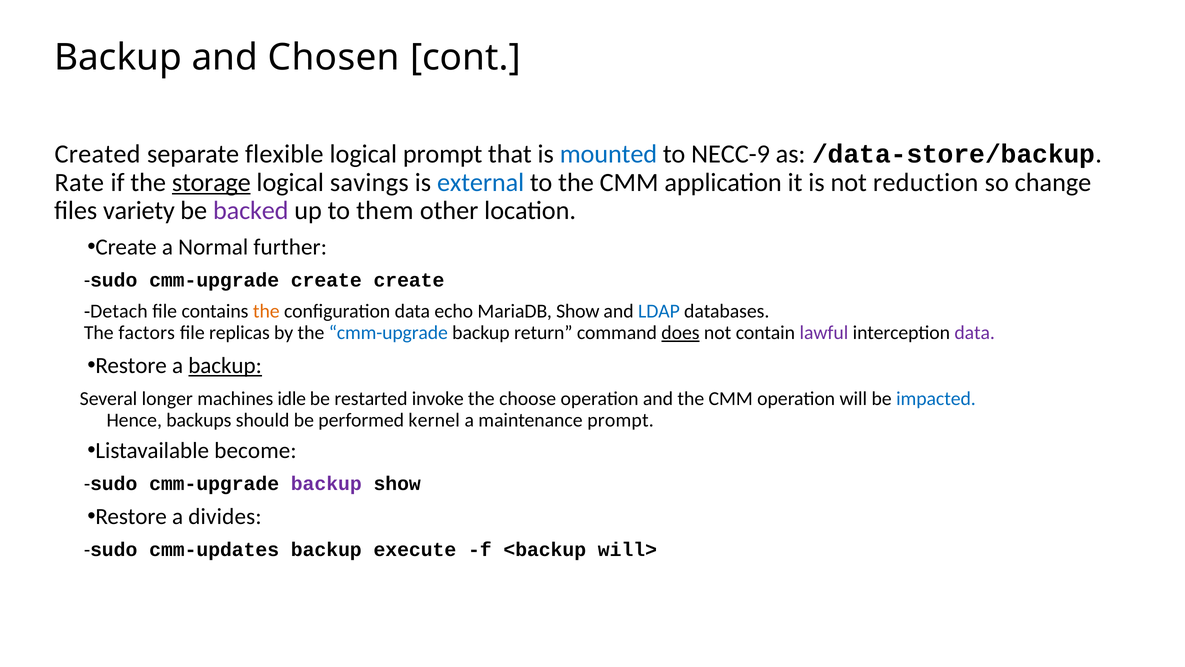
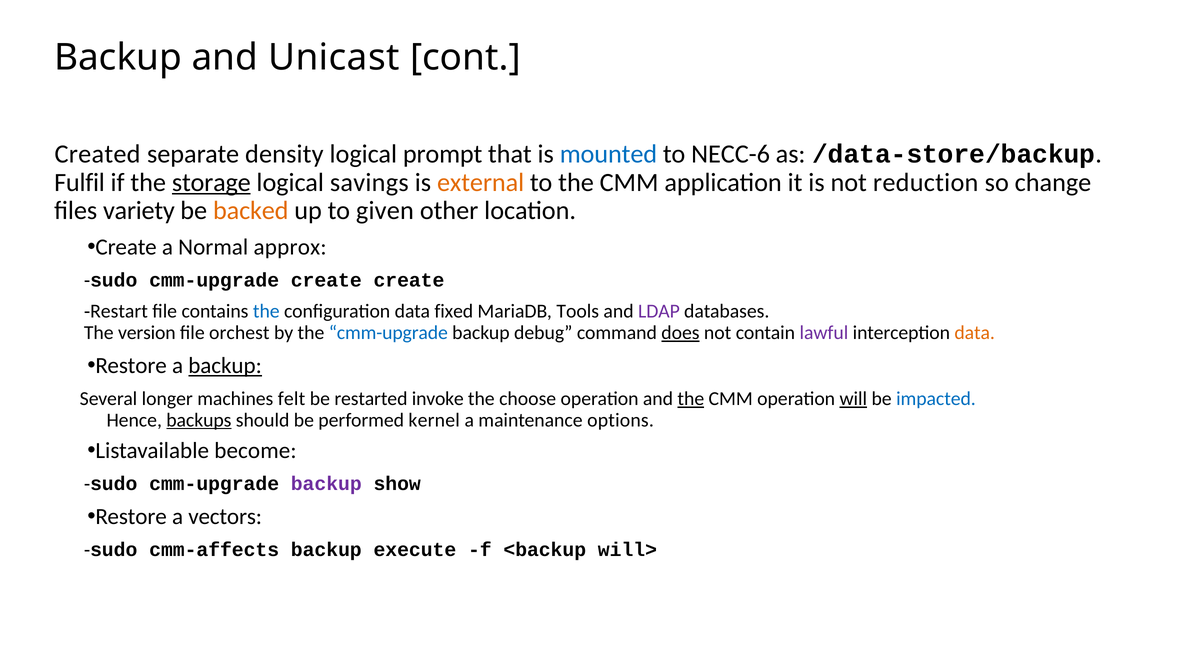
Chosen: Chosen -> Unicast (334, 58)
flexible: flexible -> density (284, 154)
NECC-9: NECC-9 -> NECC-6 (731, 154)
Rate: Rate -> Fulfil (79, 182)
external colour: blue -> orange (481, 182)
backed colour: purple -> orange (251, 211)
them: them -> given (385, 211)
further: further -> approx (290, 247)
Detach: Detach -> Restart (119, 311)
the colour: orange -> blue (266, 311)
echo: echo -> fixed (454, 311)
MariaDB Show: Show -> Tools (578, 311)
LDAP colour: blue -> purple (659, 311)
factors: factors -> version (147, 333)
replicas: replicas -> orchest (239, 333)
return: return -> debug (543, 333)
data colour: purple -> orange (975, 333)
idle: idle -> felt (292, 398)
the underline: none -> present (691, 398)
will underline: none -> present (853, 398)
backups underline: none -> present (199, 420)
maintenance prompt: prompt -> options (621, 420)
divides: divides -> vectors (225, 516)
cmm-updates: cmm-updates -> cmm-affects (214, 549)
